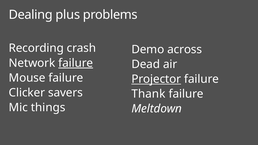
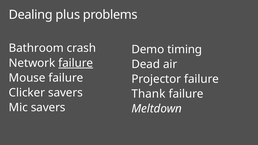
Recording: Recording -> Bathroom (36, 48)
across: across -> timing (185, 49)
Projector underline: present -> none (156, 79)
Mic things: things -> savers (48, 108)
